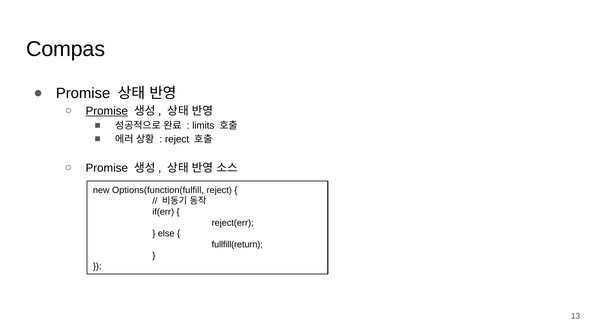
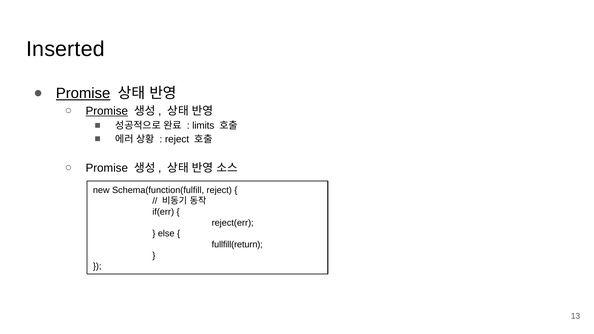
Compas: Compas -> Inserted (65, 49)
Promise underline: none -> present (83, 93)
Options(function(fulfill: Options(function(fulfill -> Schema(function(fulfill (158, 190)
